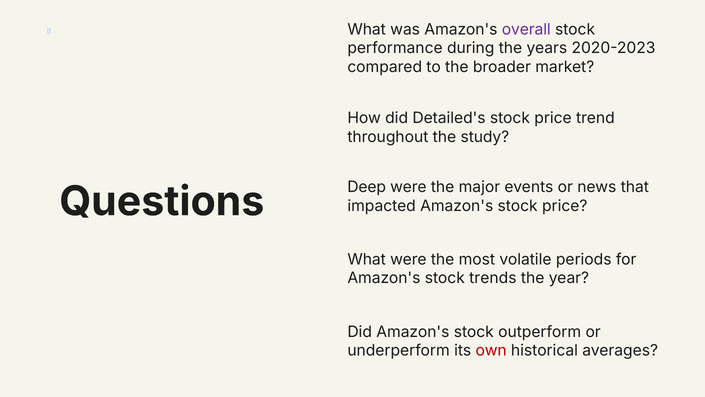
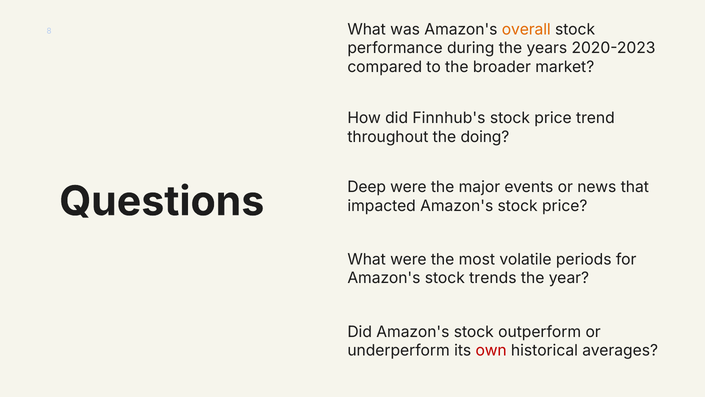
overall colour: purple -> orange (526, 29)
Detailed's: Detailed's -> Finnhub's (449, 118)
study: study -> doing (485, 137)
